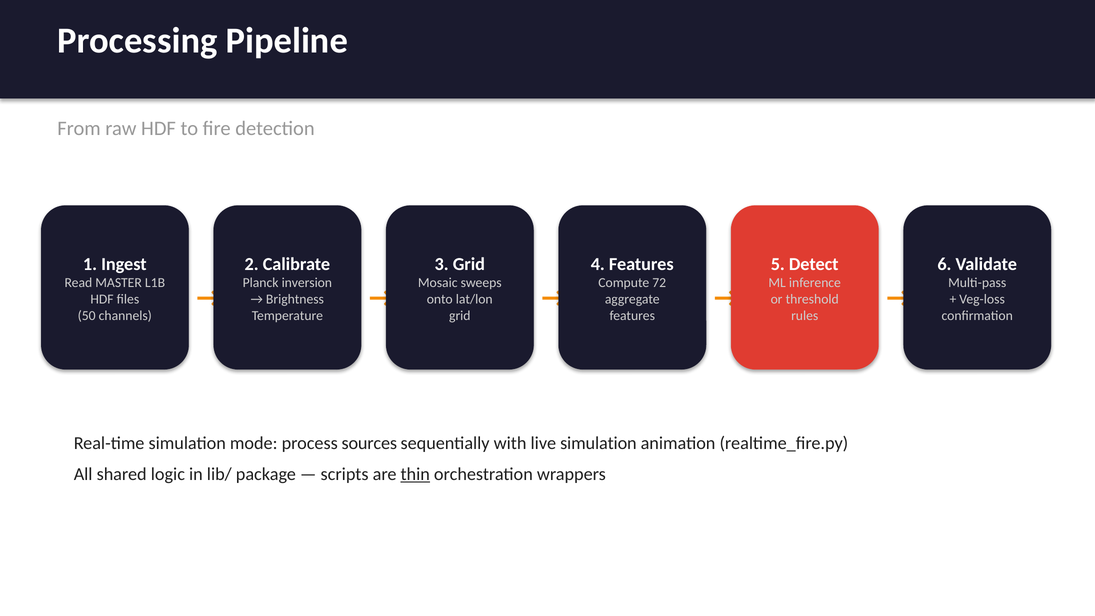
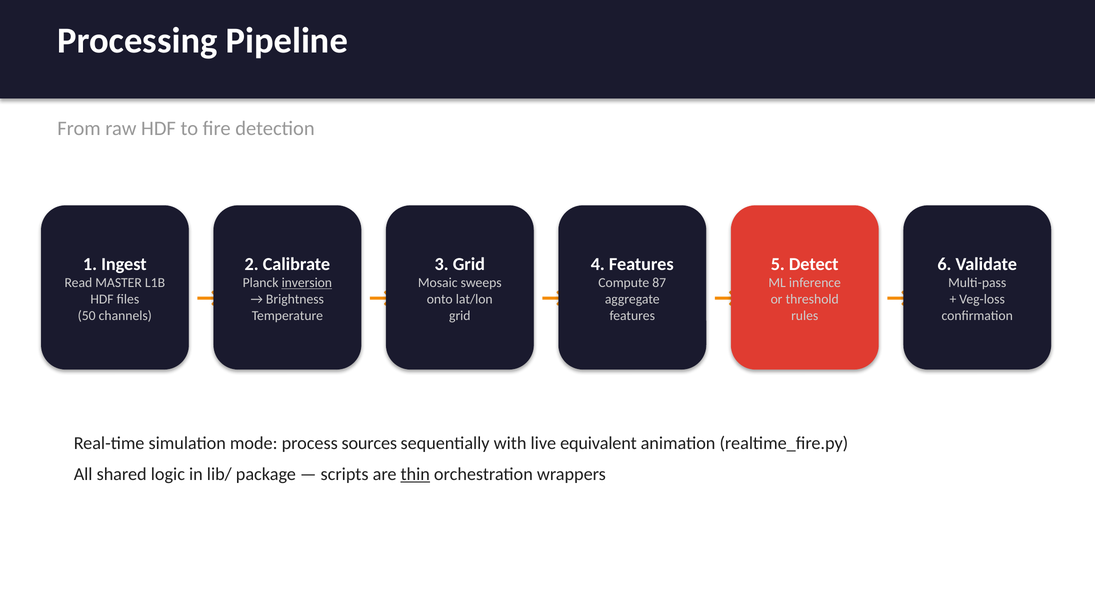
inversion underline: none -> present (307, 283)
72: 72 -> 87 (659, 283)
live simulation: simulation -> equivalent (598, 443)
